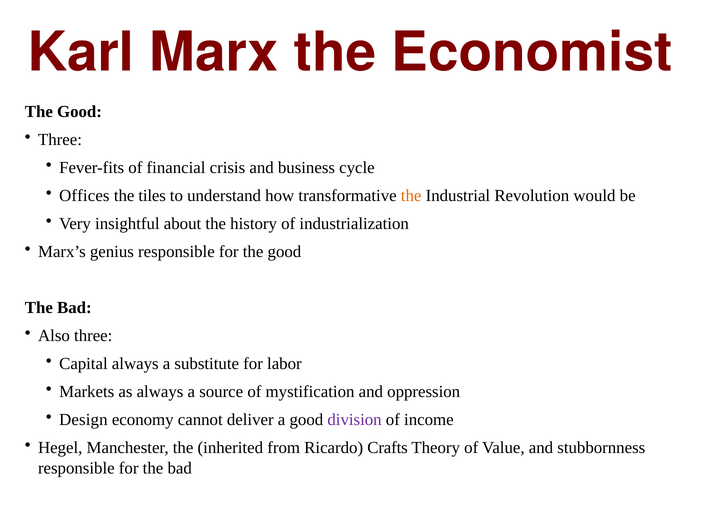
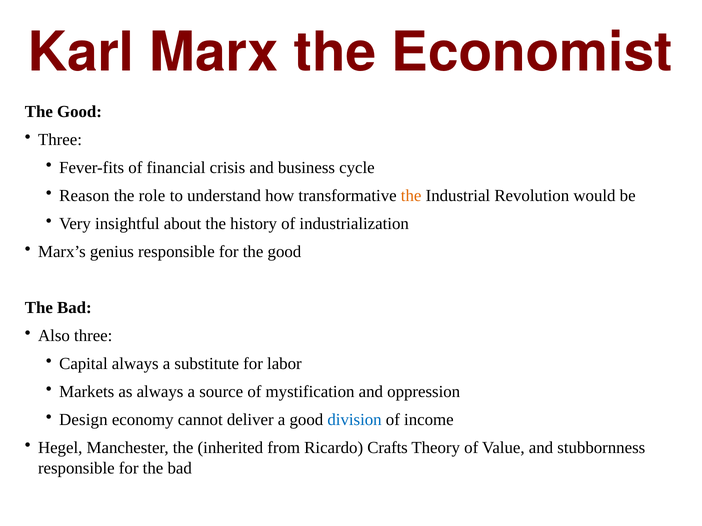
Offices: Offices -> Reason (84, 196)
tiles: tiles -> role (152, 196)
division colour: purple -> blue (355, 420)
